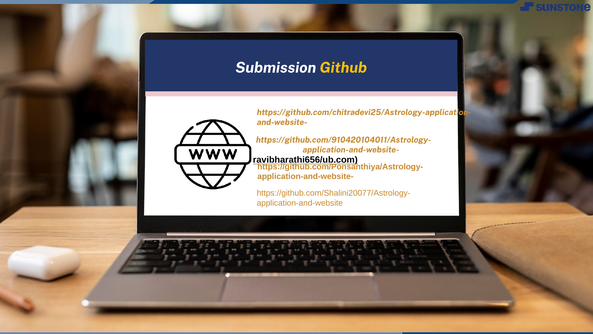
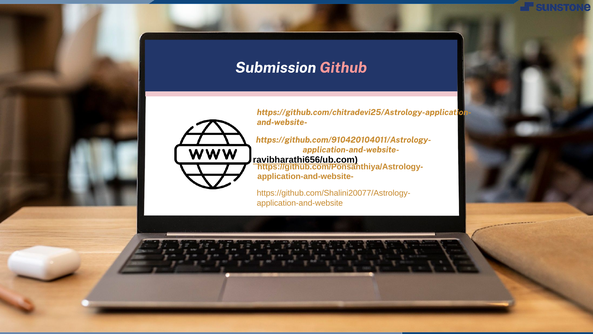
Github colour: yellow -> pink (343, 68)
